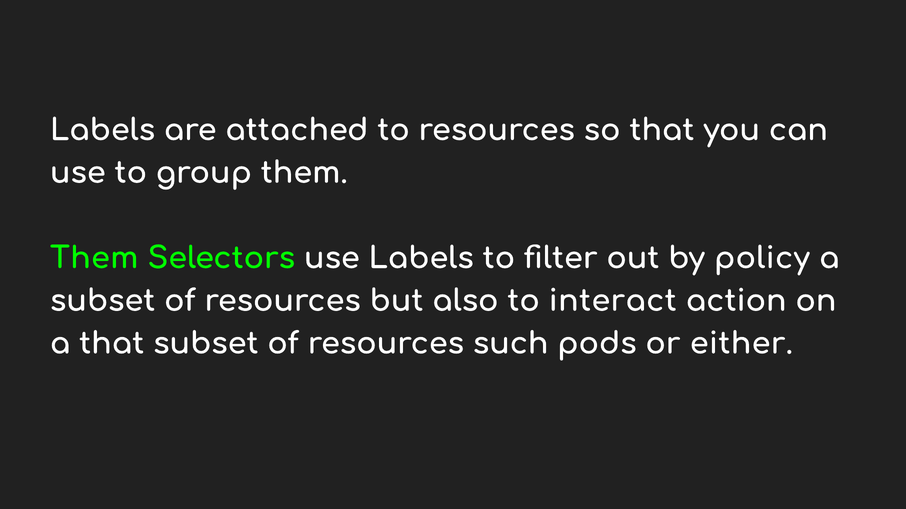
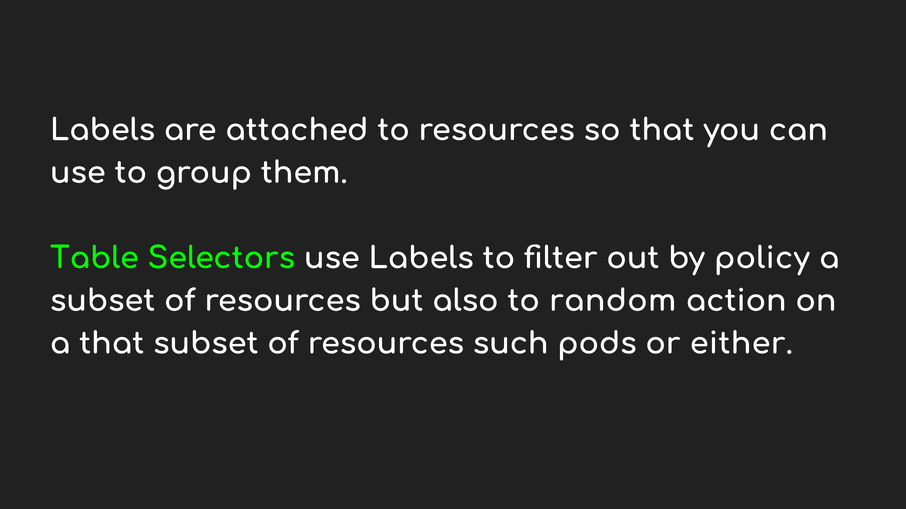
Them: Them -> Table (94, 259)
interact: interact -> random (613, 301)
